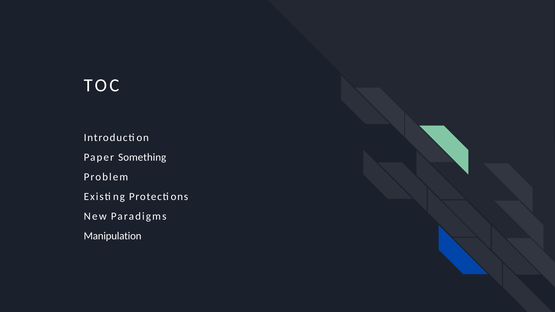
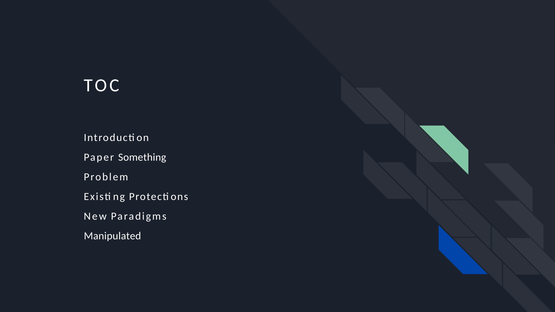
Manipulation: Manipulation -> Manipulated (112, 236)
